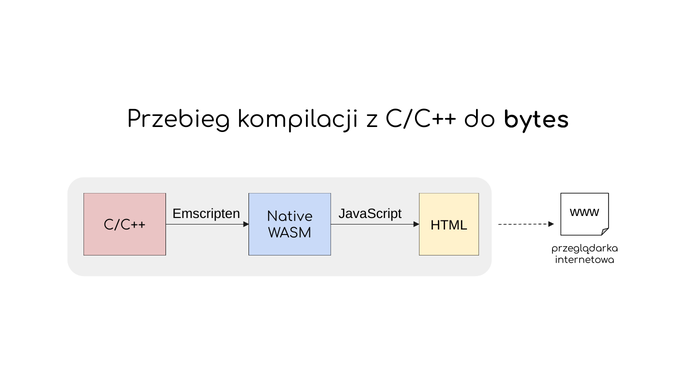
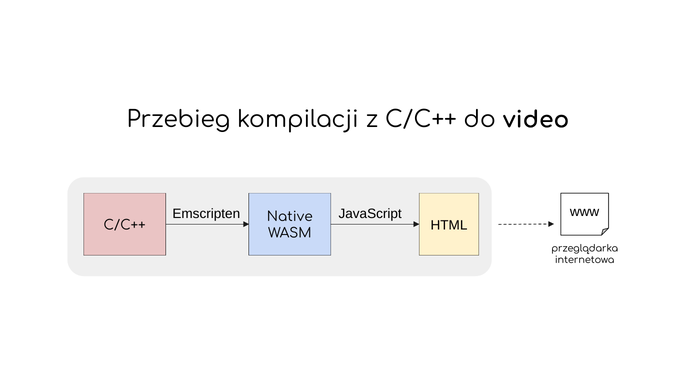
bytes: bytes -> video (536, 120)
